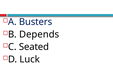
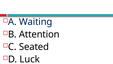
Busters: Busters -> Waiting (36, 22)
Depends: Depends -> Attention (39, 34)
